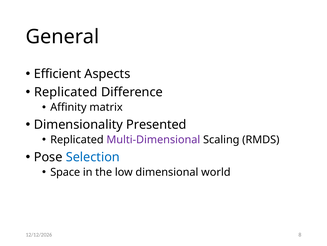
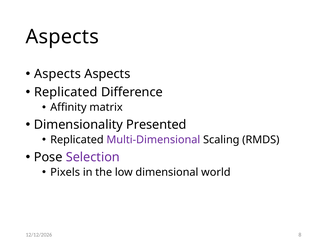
General: General -> Aspects (62, 37)
Efficient: Efficient -> Aspects (57, 74)
Selection colour: blue -> purple (93, 157)
Space: Space -> Pixels (65, 172)
